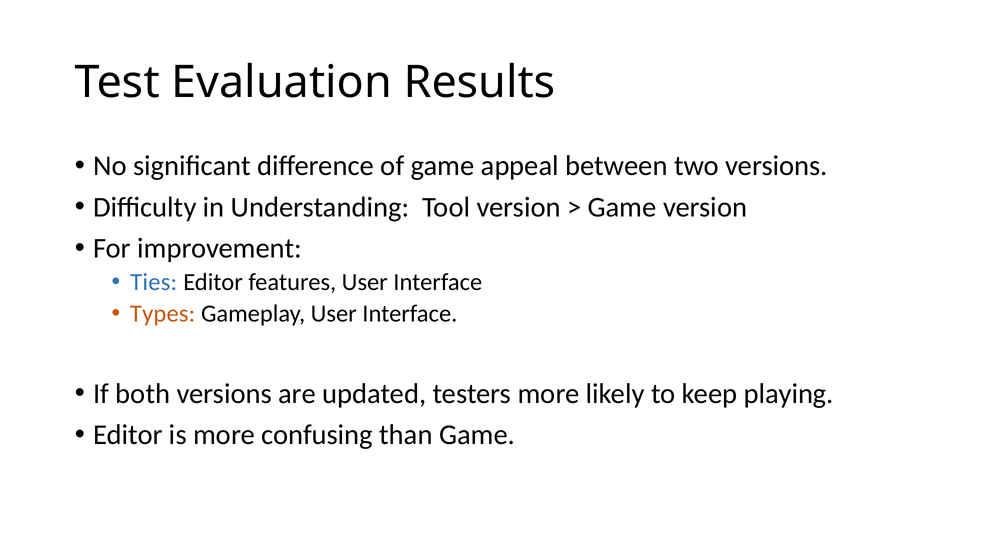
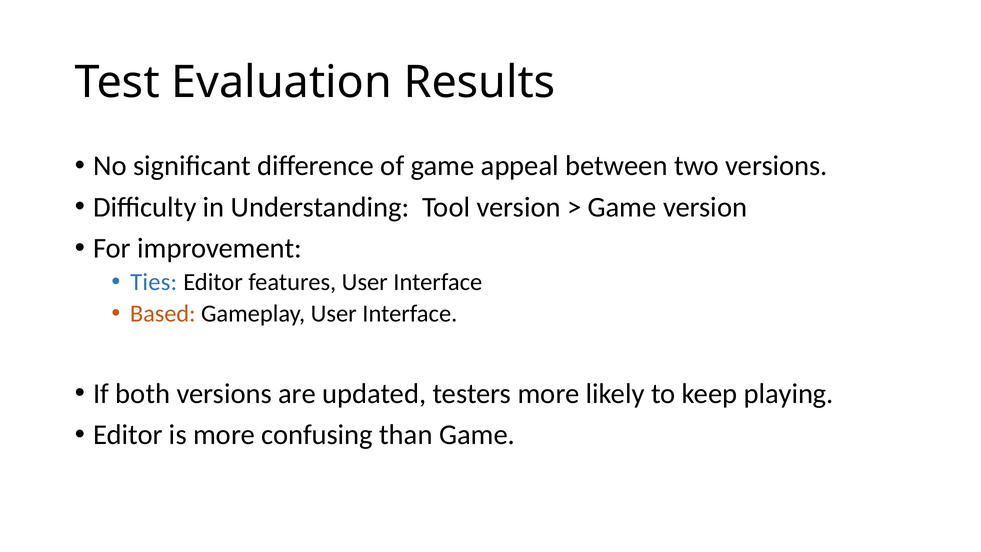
Types: Types -> Based (163, 314)
